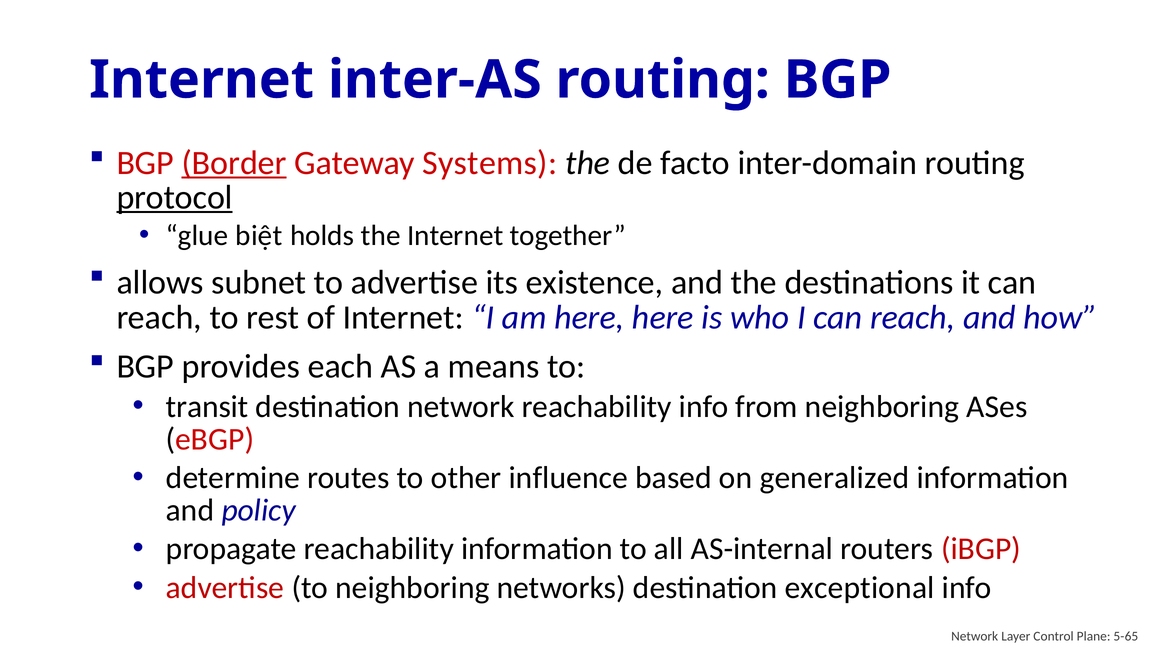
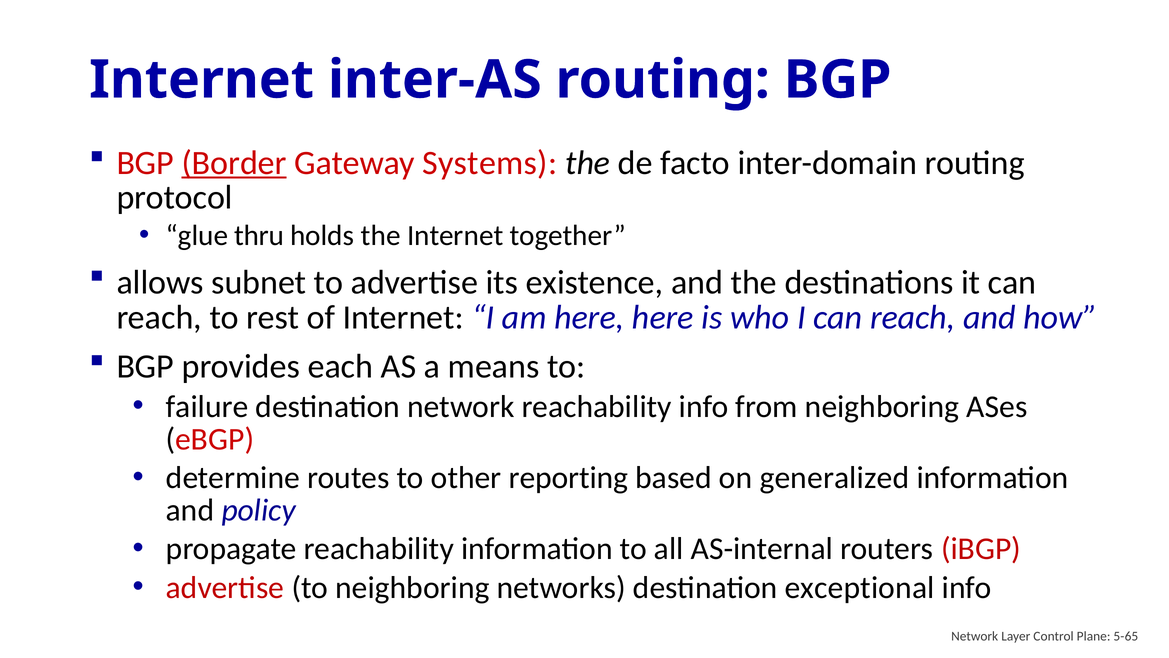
protocol underline: present -> none (175, 197)
biệt: biệt -> thru (259, 236)
transit: transit -> failure (207, 406)
influence: influence -> reporting (568, 477)
